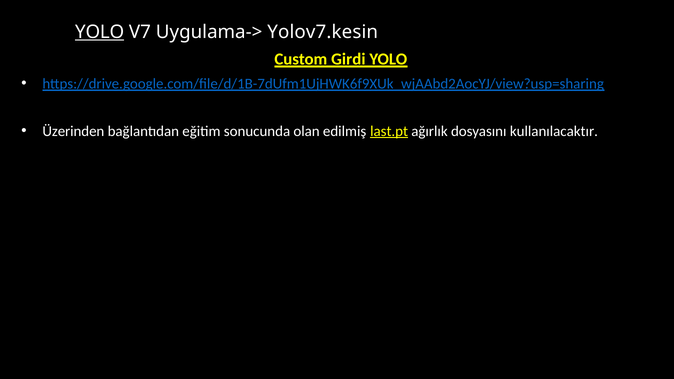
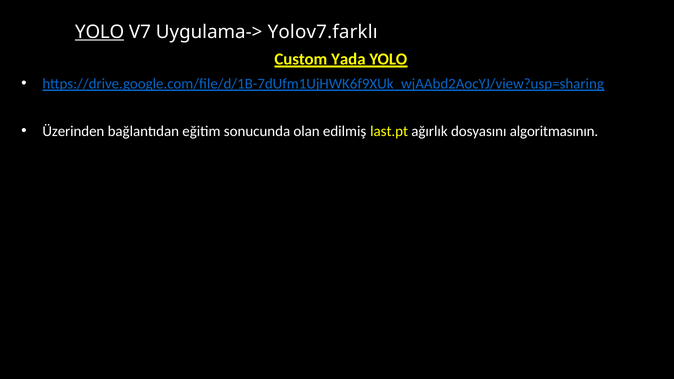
Yolov7.kesin: Yolov7.kesin -> Yolov7.farklı (323, 32)
Girdi: Girdi -> Yada (348, 59)
last.pt underline: present -> none (389, 131)
kullanılacaktır: kullanılacaktır -> algoritmasının (554, 131)
